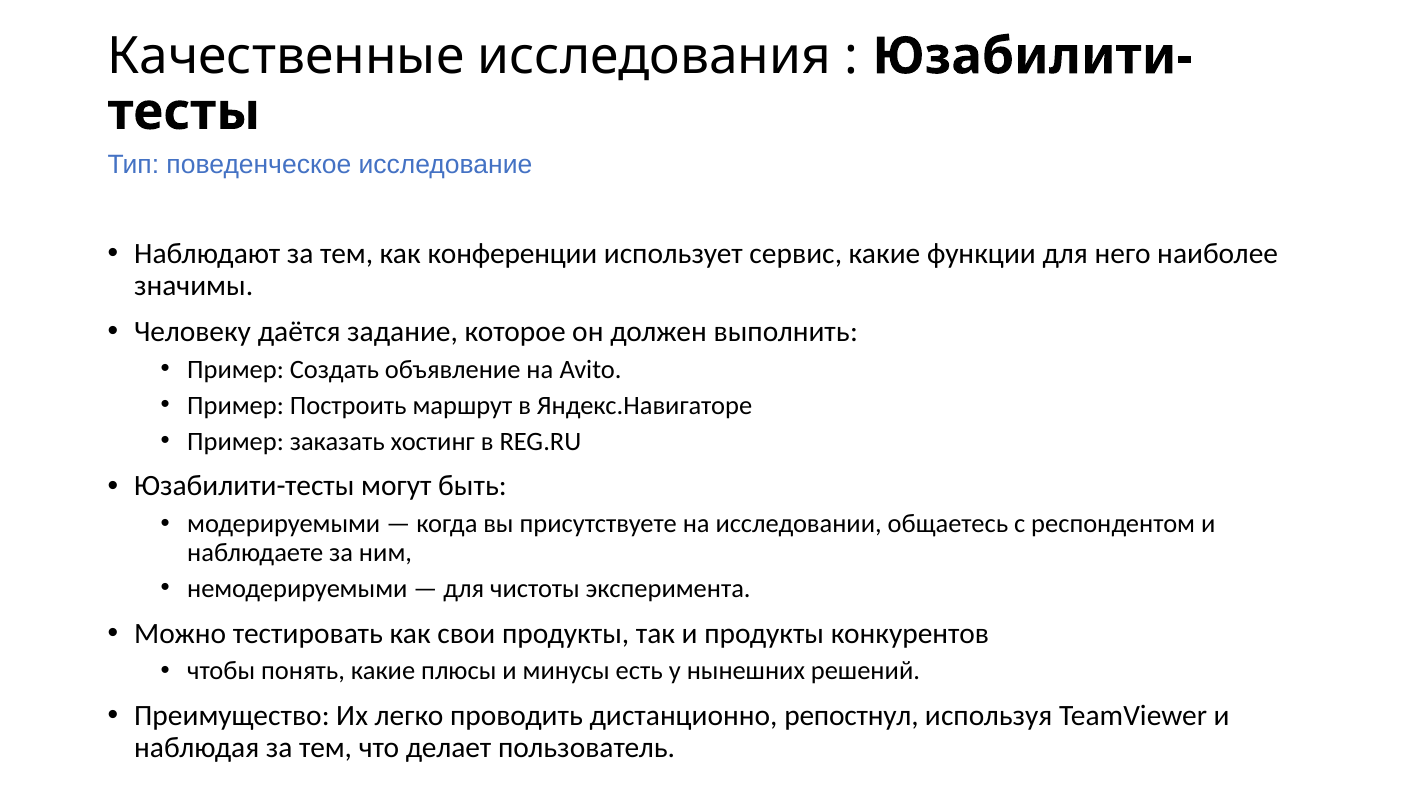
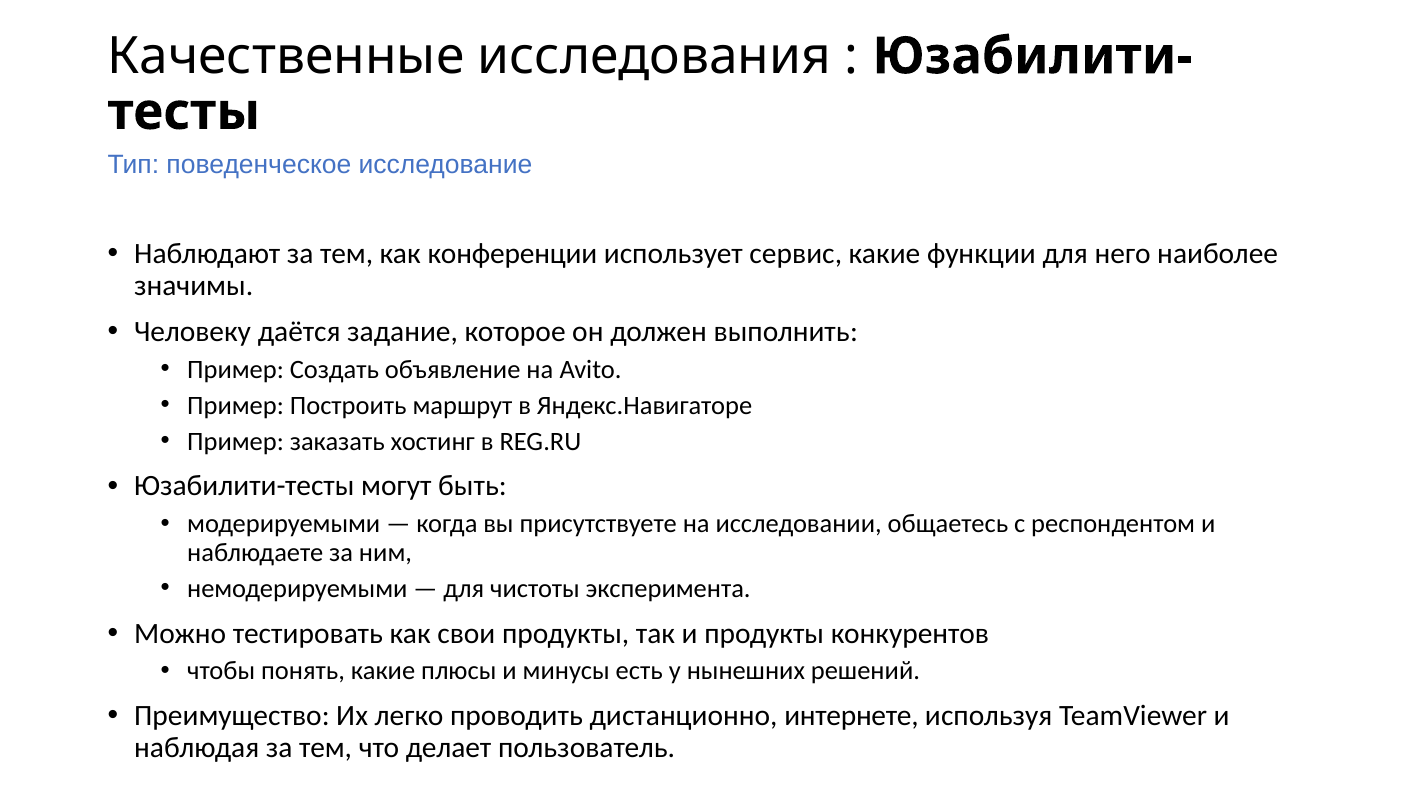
репостнул: репостнул -> интернете (851, 716)
